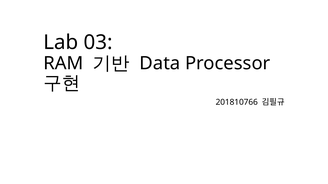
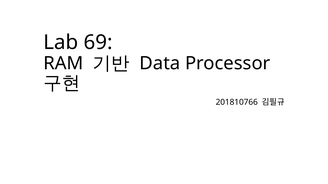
03: 03 -> 69 (98, 42)
